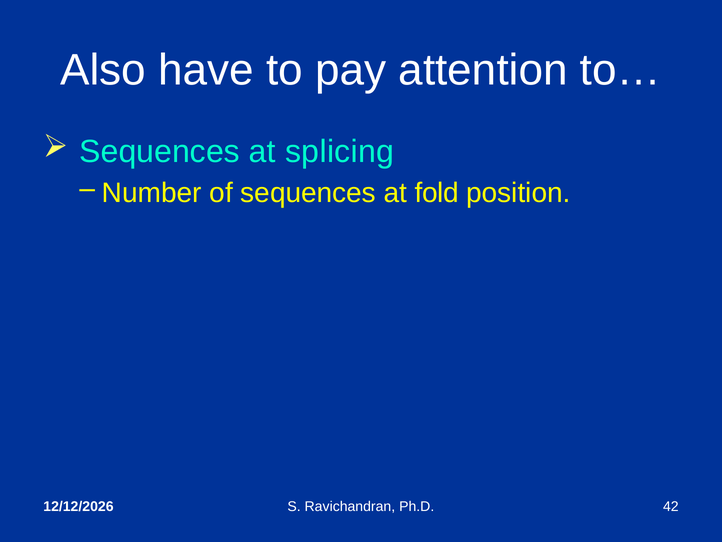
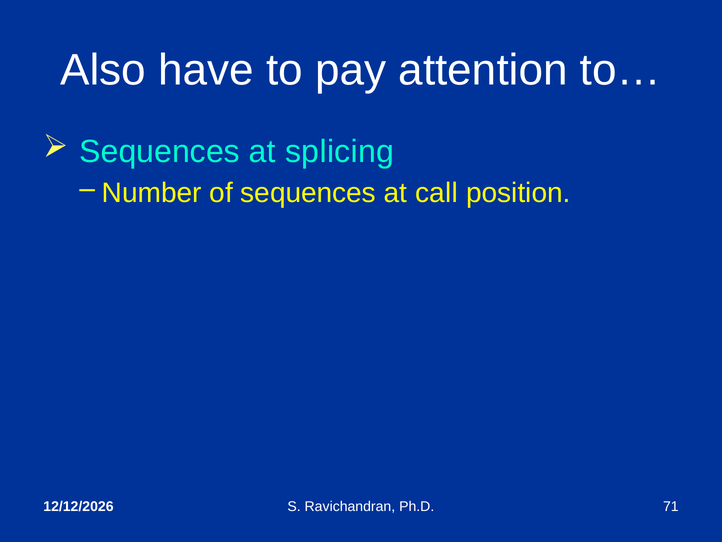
fold: fold -> call (437, 193)
42: 42 -> 71 (671, 506)
